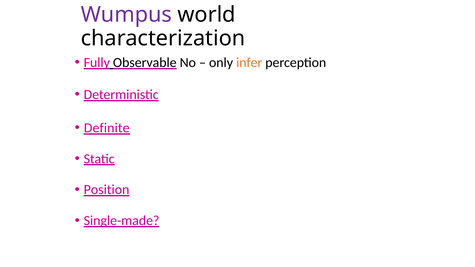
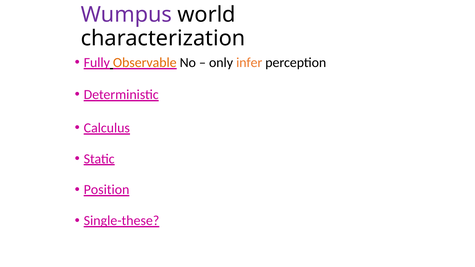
Observable colour: black -> orange (145, 63)
Definite: Definite -> Calculus (107, 128)
Single-made: Single-made -> Single-these (122, 221)
